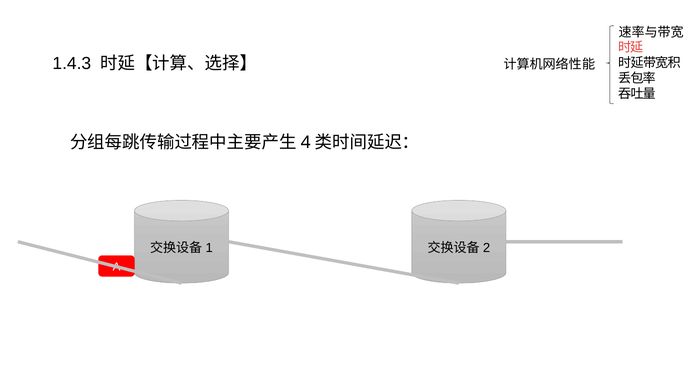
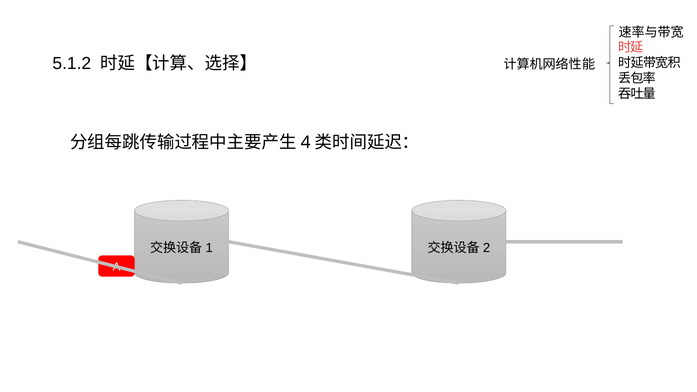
1.4.3: 1.4.3 -> 5.1.2 (72, 64)
